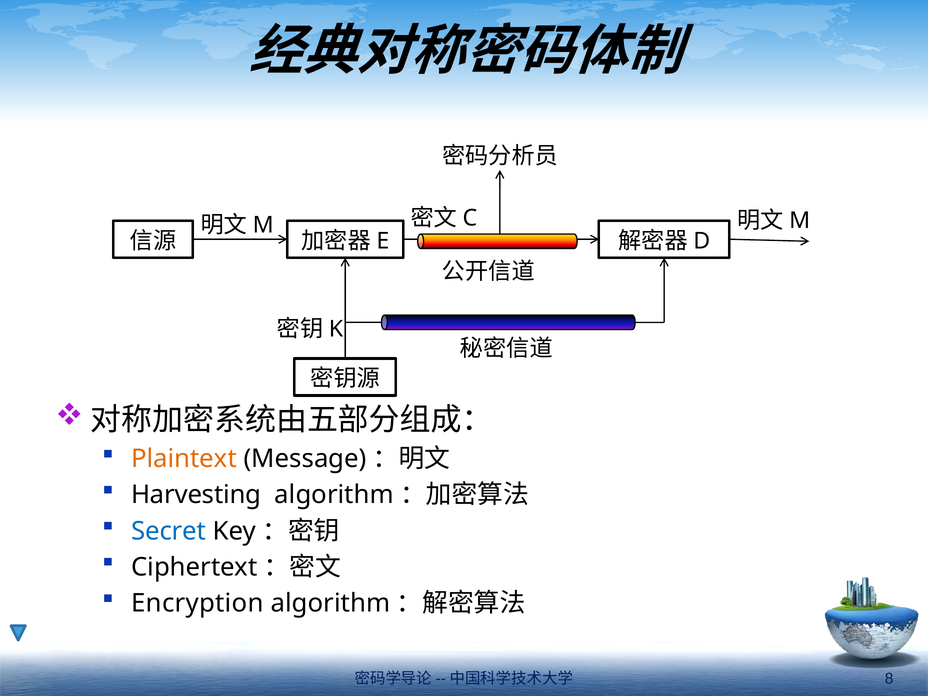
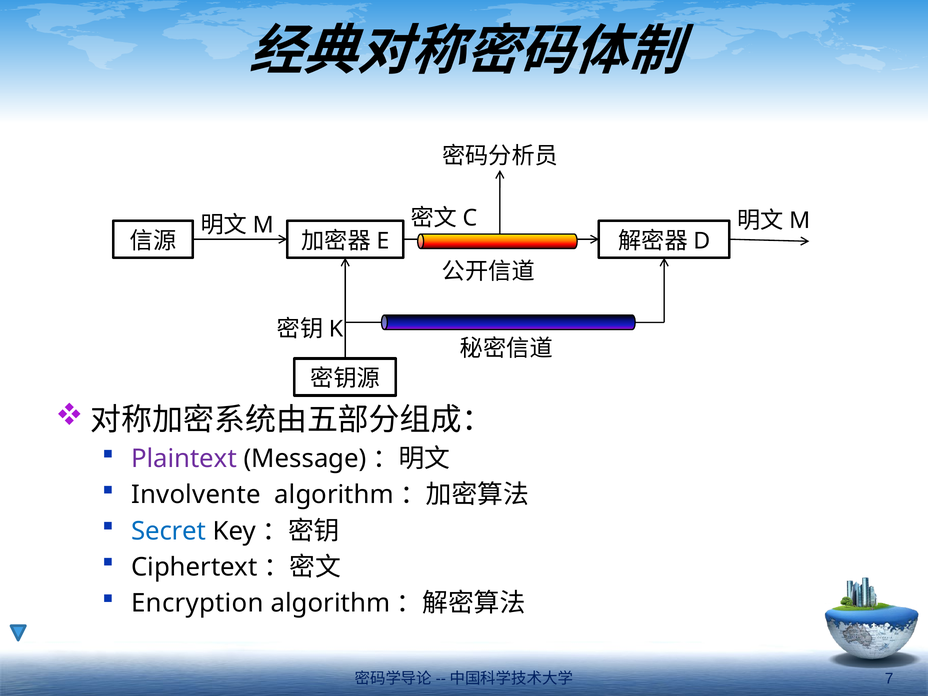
Plaintext colour: orange -> purple (184, 459)
Harvesting: Harvesting -> Involvente (196, 495)
8: 8 -> 7 (889, 678)
